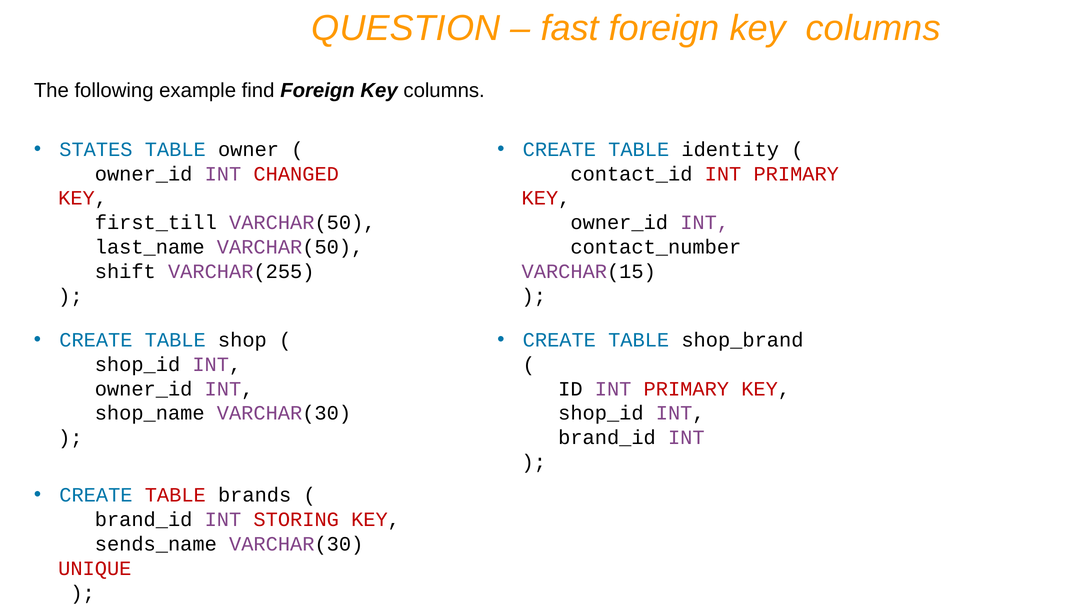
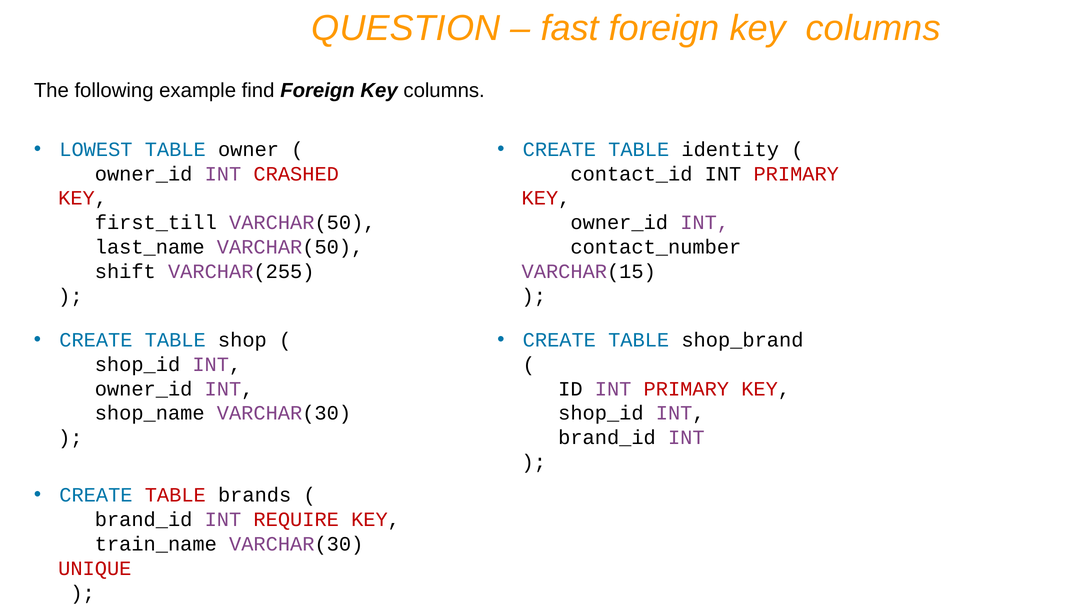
STATES: STATES -> LOWEST (96, 149)
CHANGED: CHANGED -> CRASHED (296, 174)
INT colour: red -> black (723, 174)
STORING: STORING -> REQUIRE (296, 520)
sends_name: sends_name -> train_name (156, 544)
